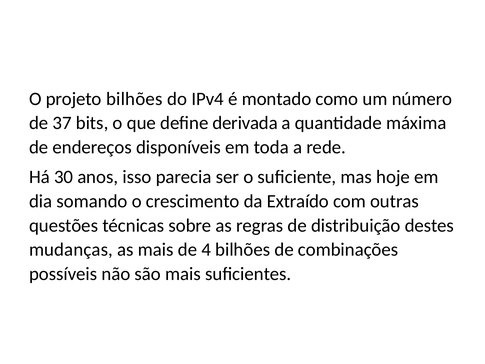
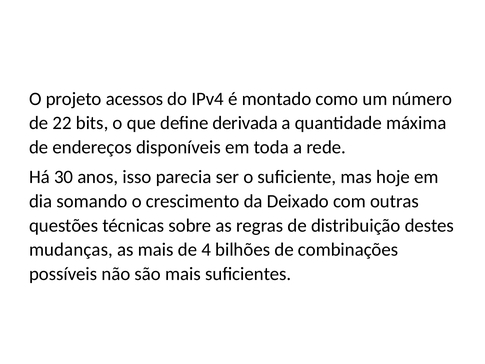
projeto bilhões: bilhões -> acessos (135, 99)
37: 37 -> 22 (62, 123)
Extraído: Extraído -> Deixado (298, 201)
